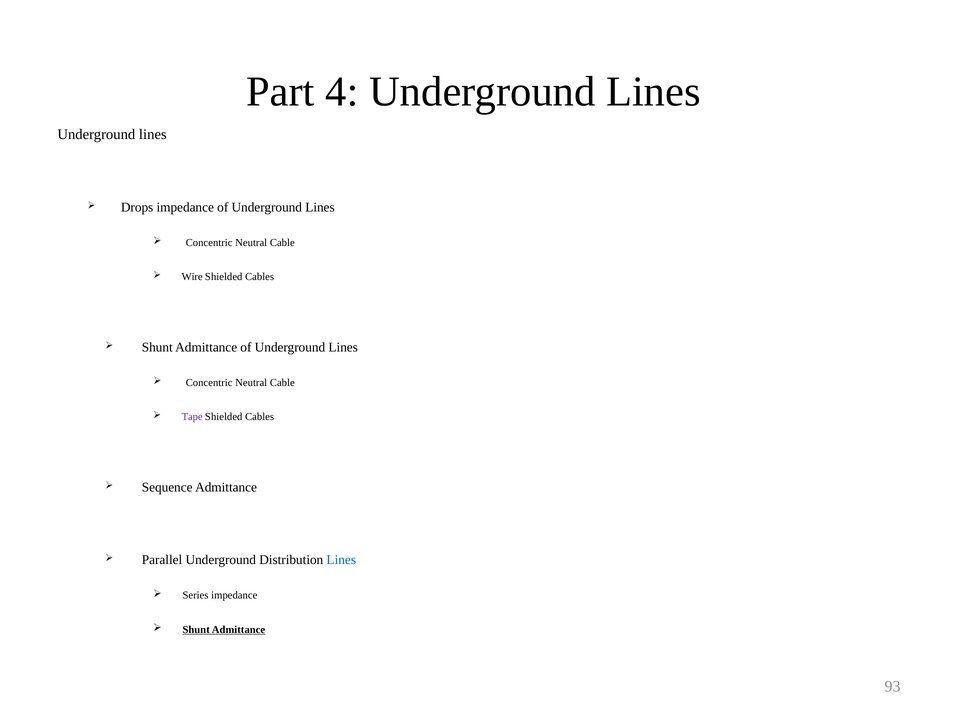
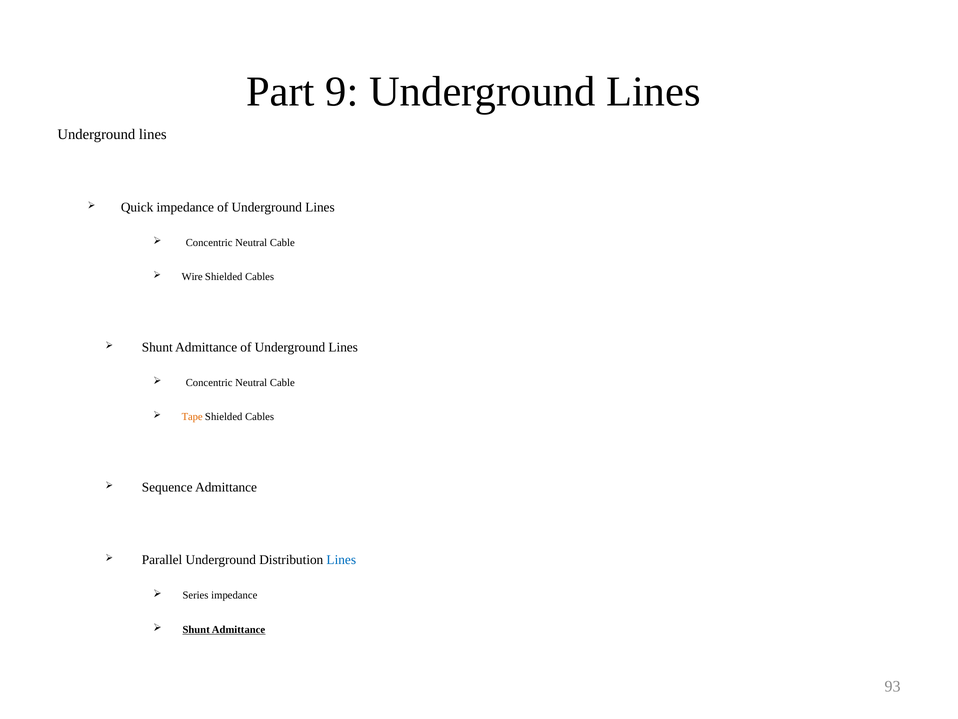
4: 4 -> 9 (342, 92)
Drops: Drops -> Quick (137, 207)
Tape colour: purple -> orange (192, 416)
